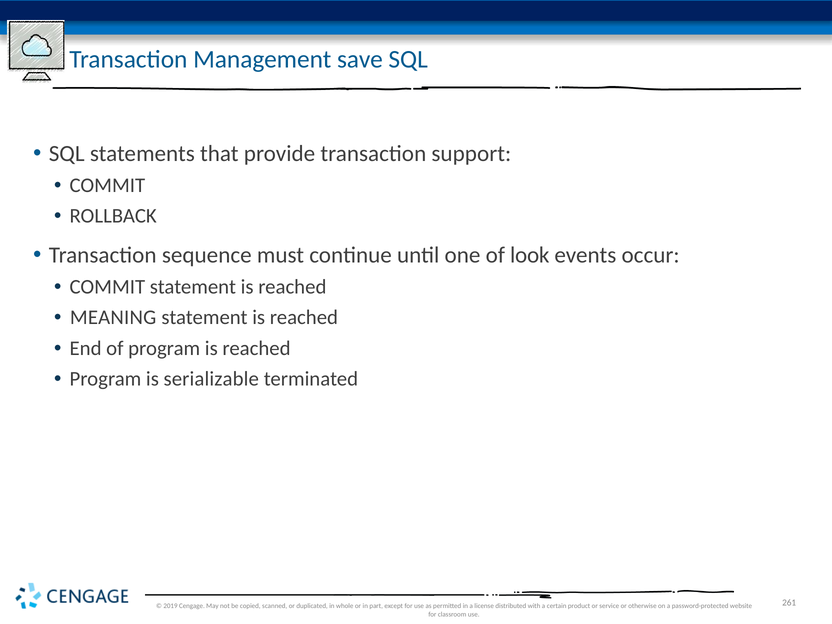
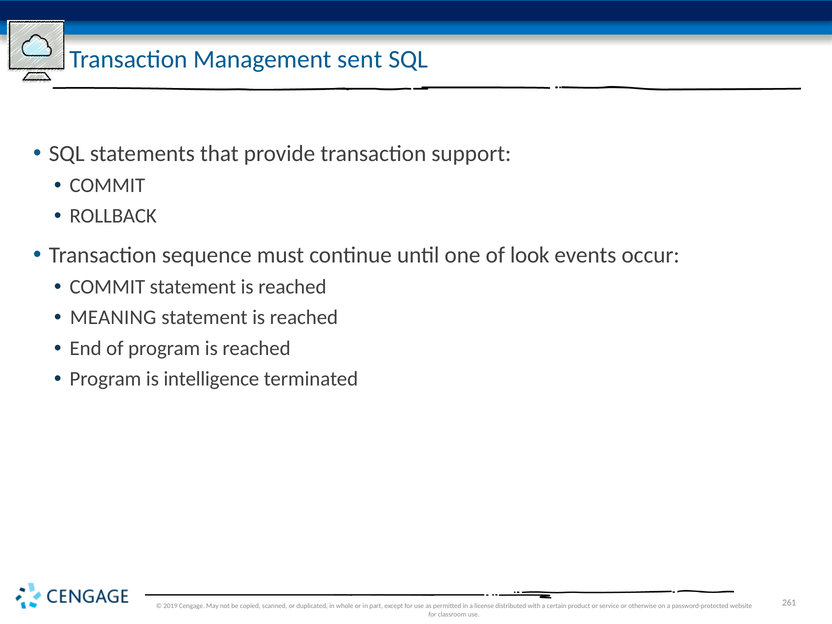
save: save -> sent (360, 59)
serializable: serializable -> intelligence (211, 379)
